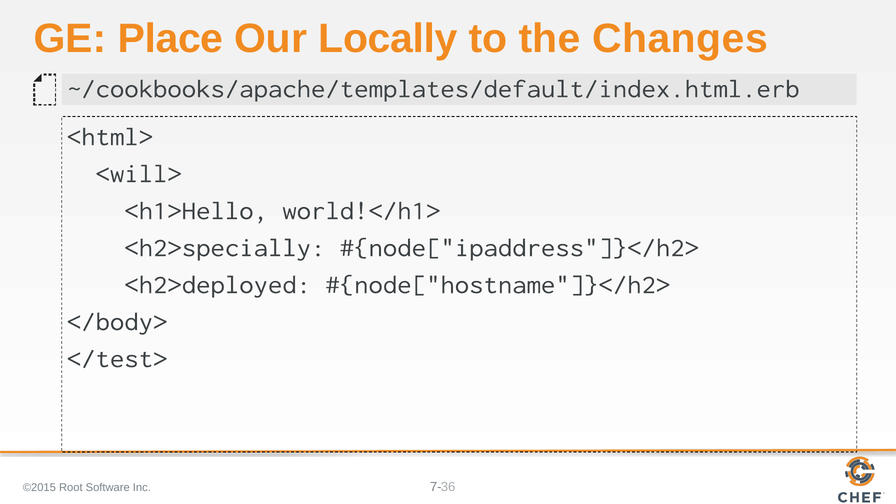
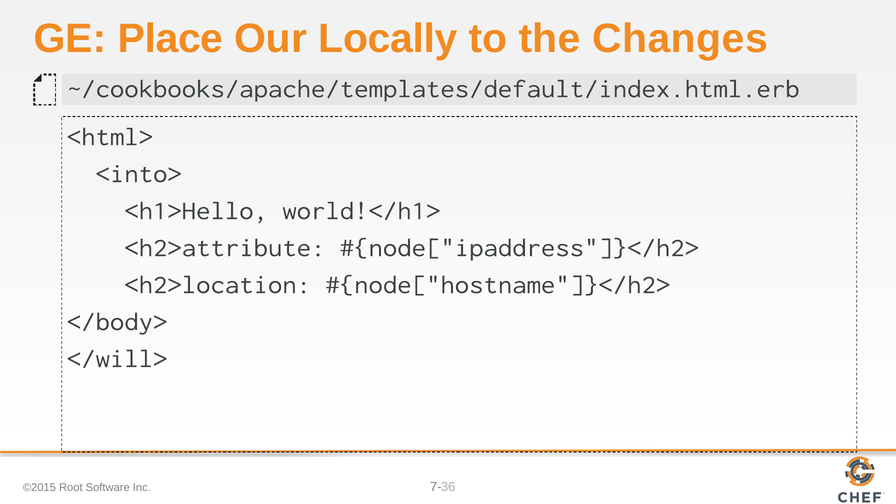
<will>: <will> -> <into> (139, 174)
<h2>specially: <h2>specially -> <h2>attribute (225, 248)
<h2>deployed: <h2>deployed -> <h2>location (218, 284)
</test>: </test> -> </will> (117, 358)
